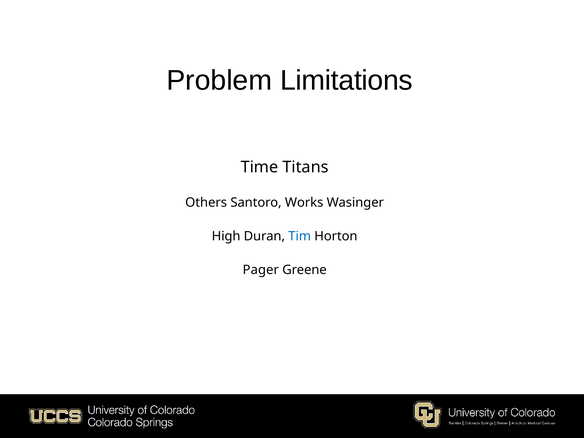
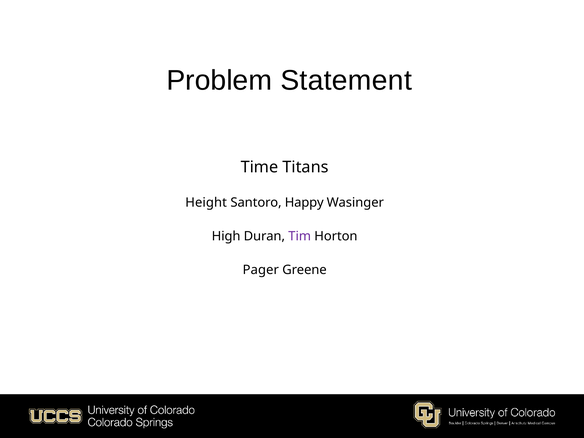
Limitations: Limitations -> Statement (346, 80)
Others: Others -> Height (206, 203)
Works: Works -> Happy (304, 203)
Tim colour: blue -> purple (300, 236)
